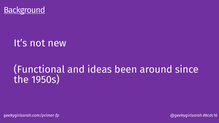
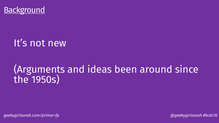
Functional: Functional -> Arguments (39, 70)
